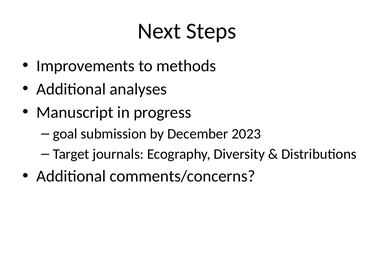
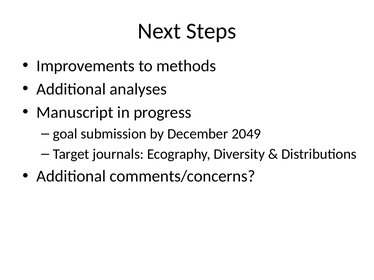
2023: 2023 -> 2049 (246, 134)
